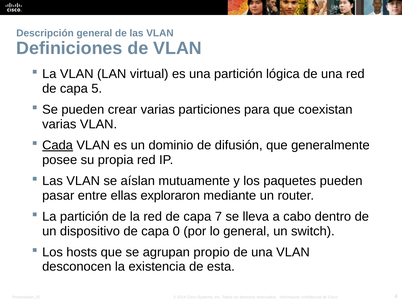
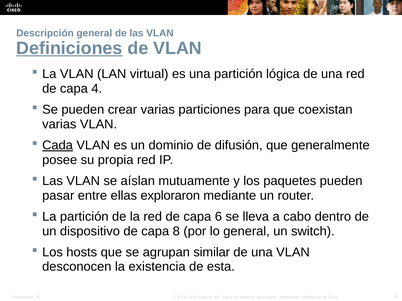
Definiciones underline: none -> present (69, 48)
capa 5: 5 -> 4 (97, 89)
7: 7 -> 6 (218, 217)
0: 0 -> 8 (176, 232)
propio: propio -> similar (212, 253)
